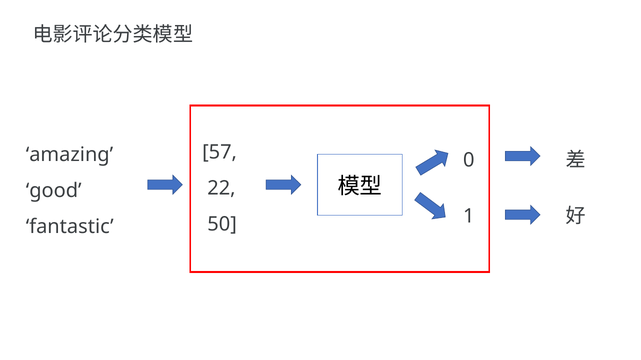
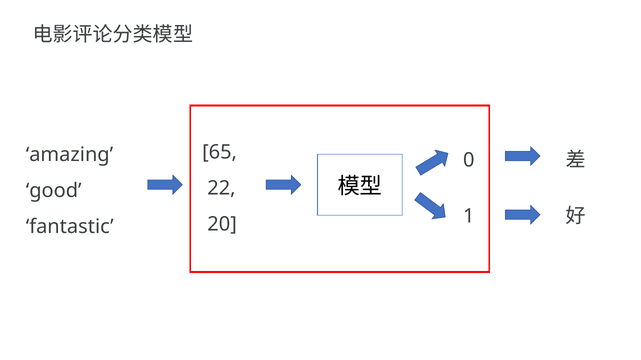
57: 57 -> 65 (220, 152)
50: 50 -> 20 (222, 224)
